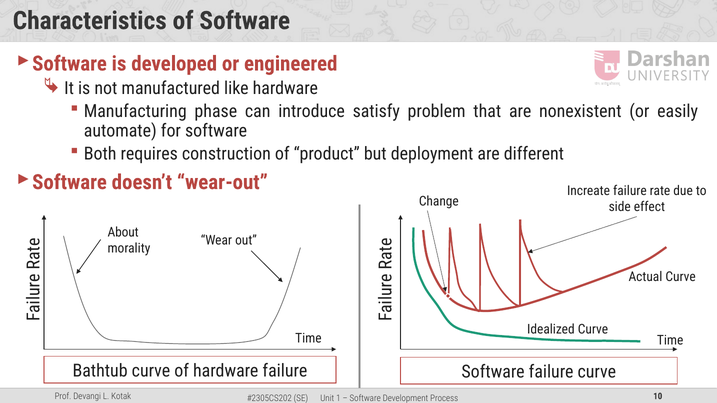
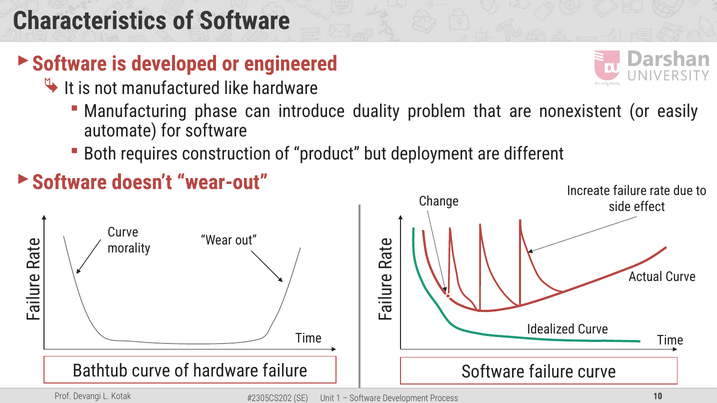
satisfy: satisfy -> duality (376, 112)
About: About -> Curve (123, 232)
